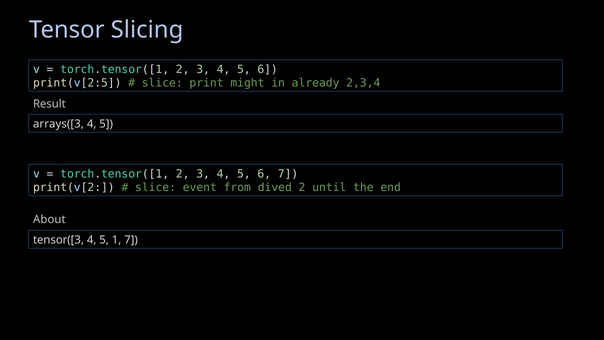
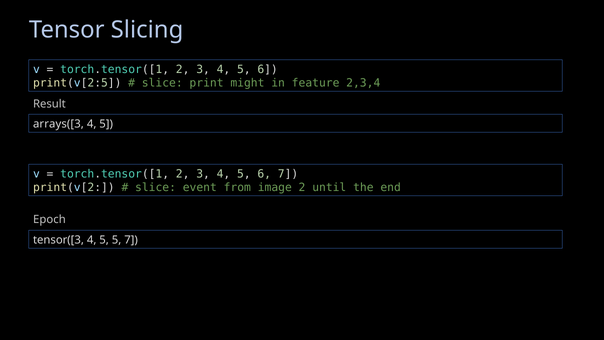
already: already -> feature (316, 83)
dived: dived -> image (275, 187)
About: About -> Epoch (49, 219)
5 1: 1 -> 5 (117, 240)
